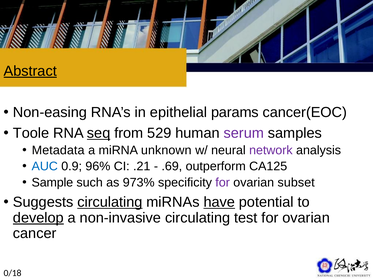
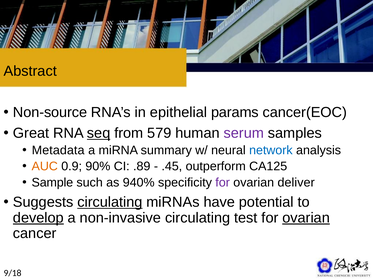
Abstract underline: present -> none (30, 71)
Non-easing: Non-easing -> Non-source (50, 112)
Toole: Toole -> Great (31, 133)
529: 529 -> 579 (159, 133)
unknown: unknown -> summary (166, 150)
network colour: purple -> blue (271, 150)
AUC colour: blue -> orange (45, 166)
96%: 96% -> 90% (98, 166)
.21: .21 -> .89 (142, 166)
.69: .69 -> .45 (172, 166)
973%: 973% -> 940% (139, 182)
subset: subset -> deliver (296, 182)
have underline: present -> none (219, 202)
ovarian underline: none -> present (306, 218)
0/18: 0/18 -> 9/18 (13, 273)
